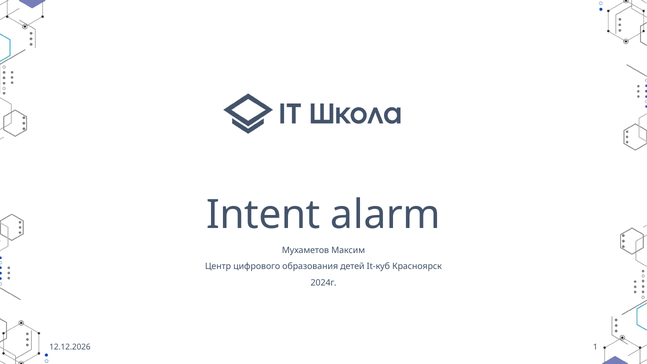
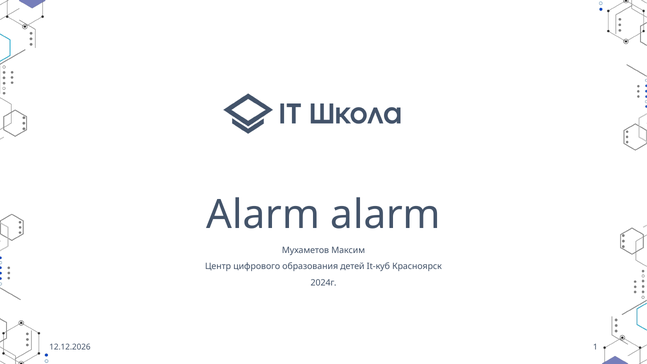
Intent: Intent -> Alarm (263, 215)
